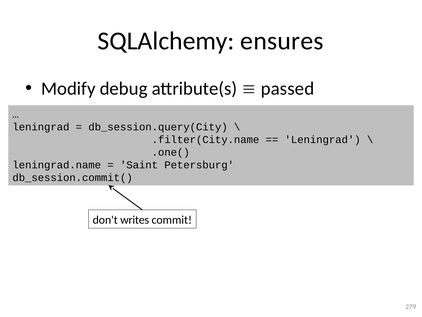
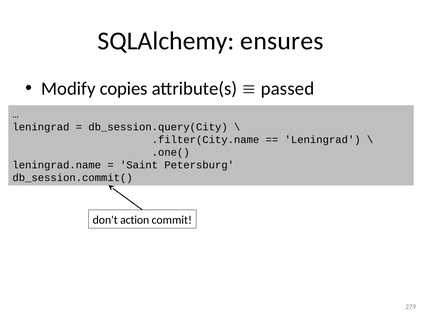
debug: debug -> copies (124, 89)
writes: writes -> action (135, 220)
